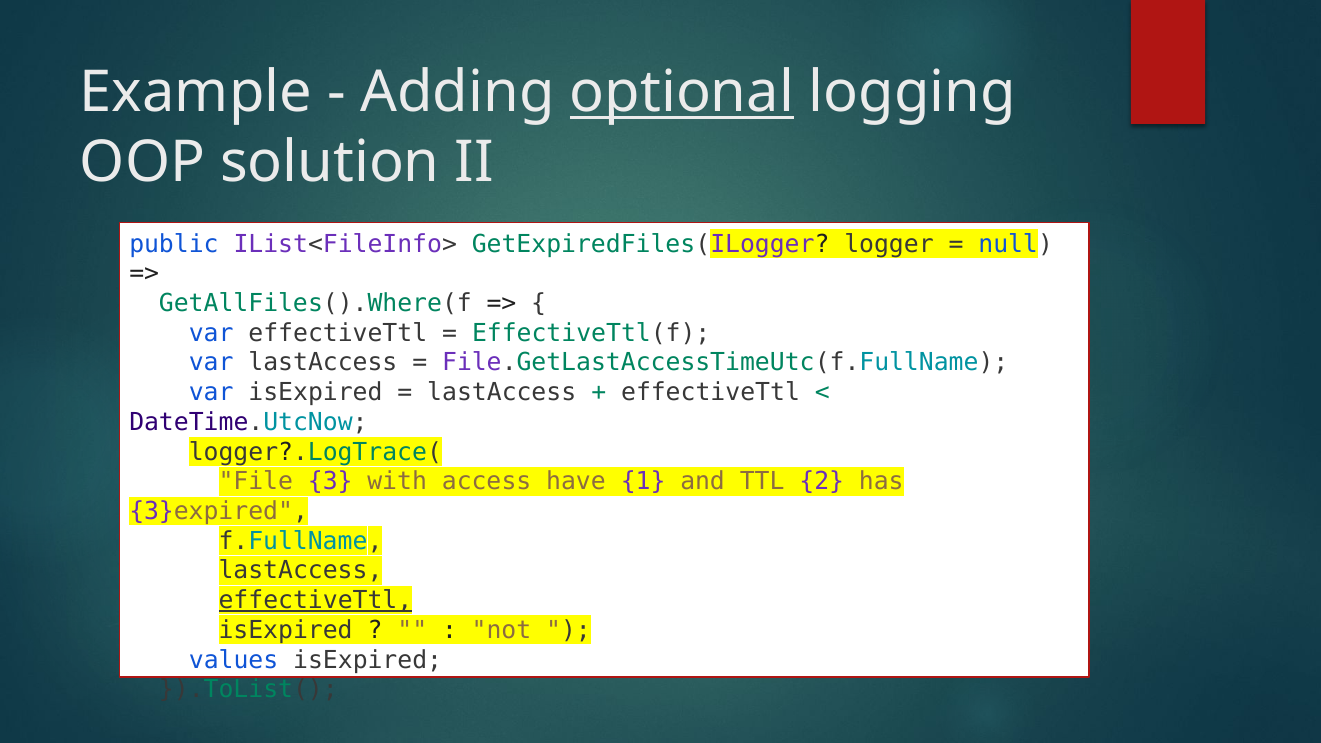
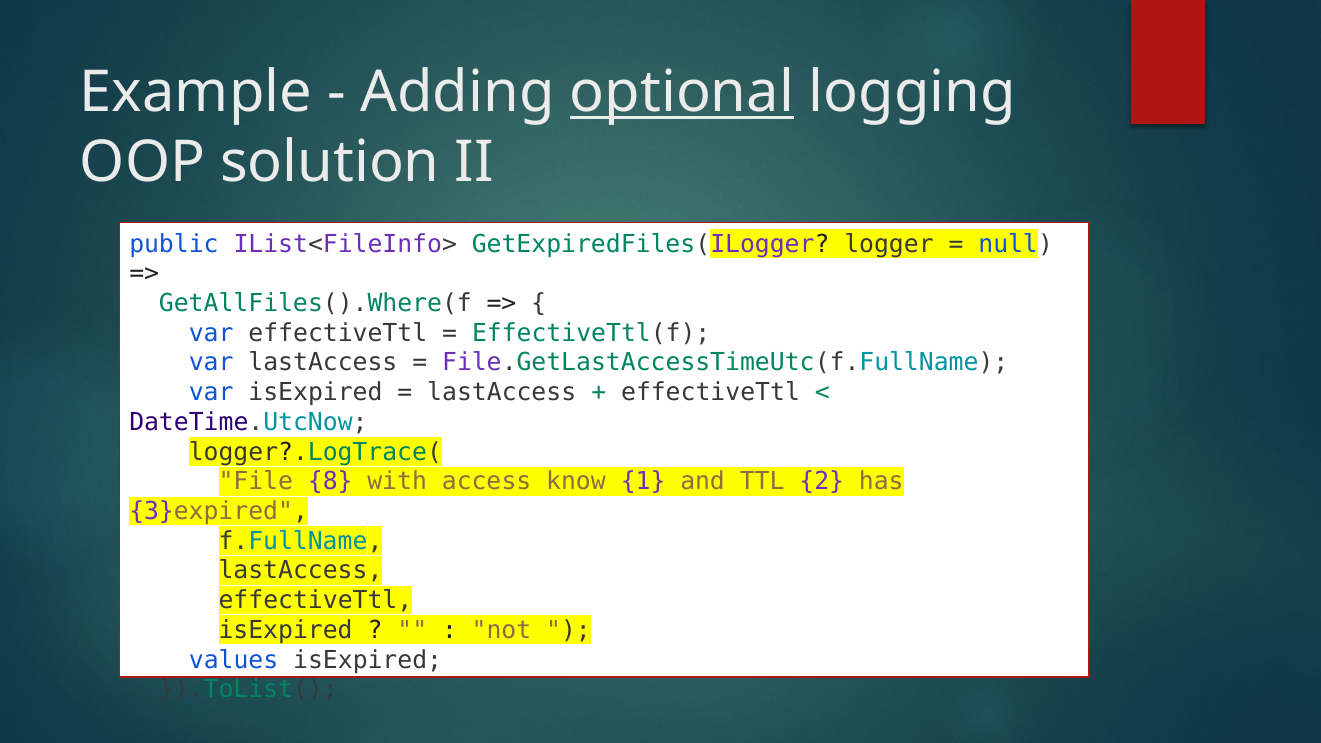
3: 3 -> 8 (330, 482)
have: have -> know (576, 482)
effectiveTtl underline: present -> none (315, 601)
